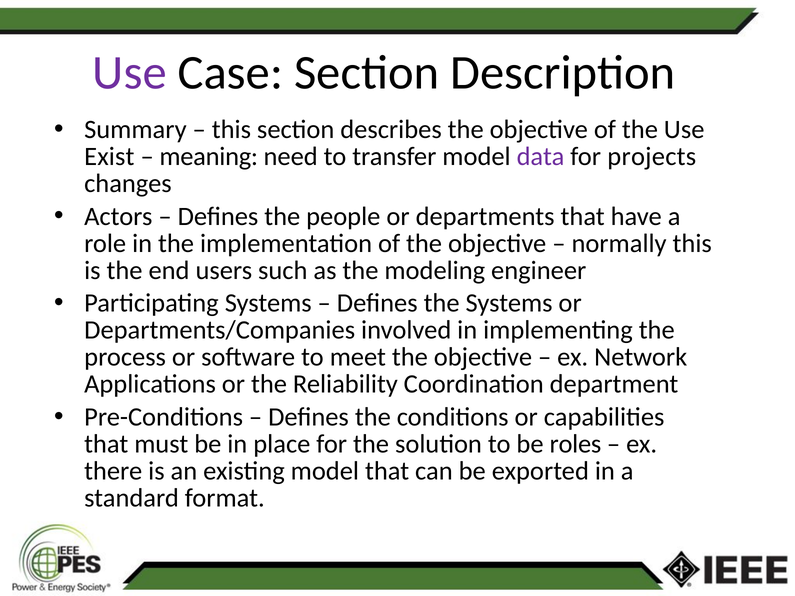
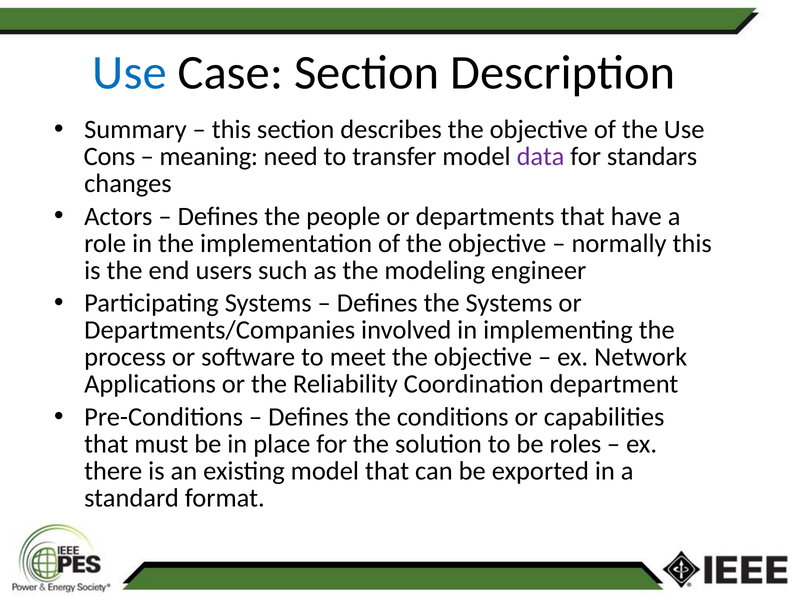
Use colour: purple -> blue (130, 73)
Exist: Exist -> Cons (109, 157)
projects: projects -> standars (652, 157)
